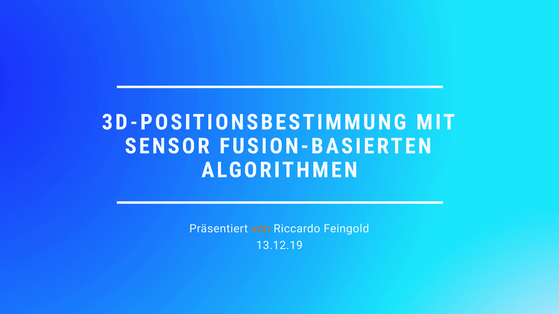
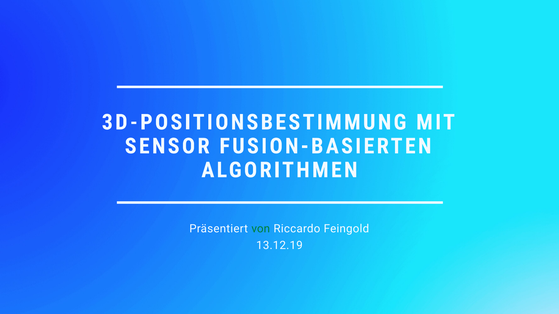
von colour: orange -> green (261, 229)
